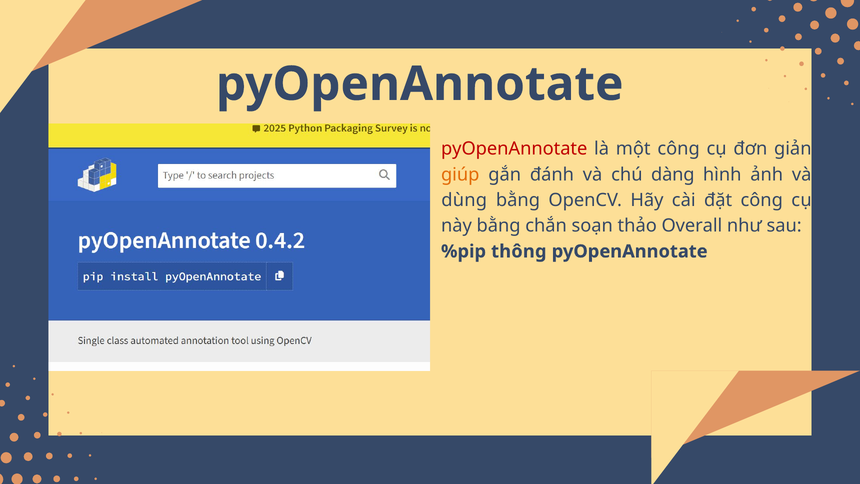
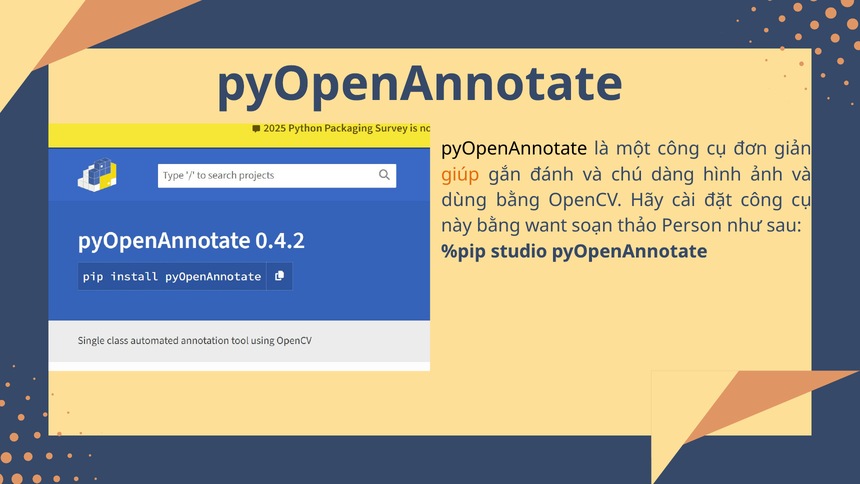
pyOpenAnnotate colour: red -> black (514, 149)
chắn: chắn -> want (546, 226)
Overall: Overall -> Person (692, 226)
thông: thông -> studio (519, 251)
